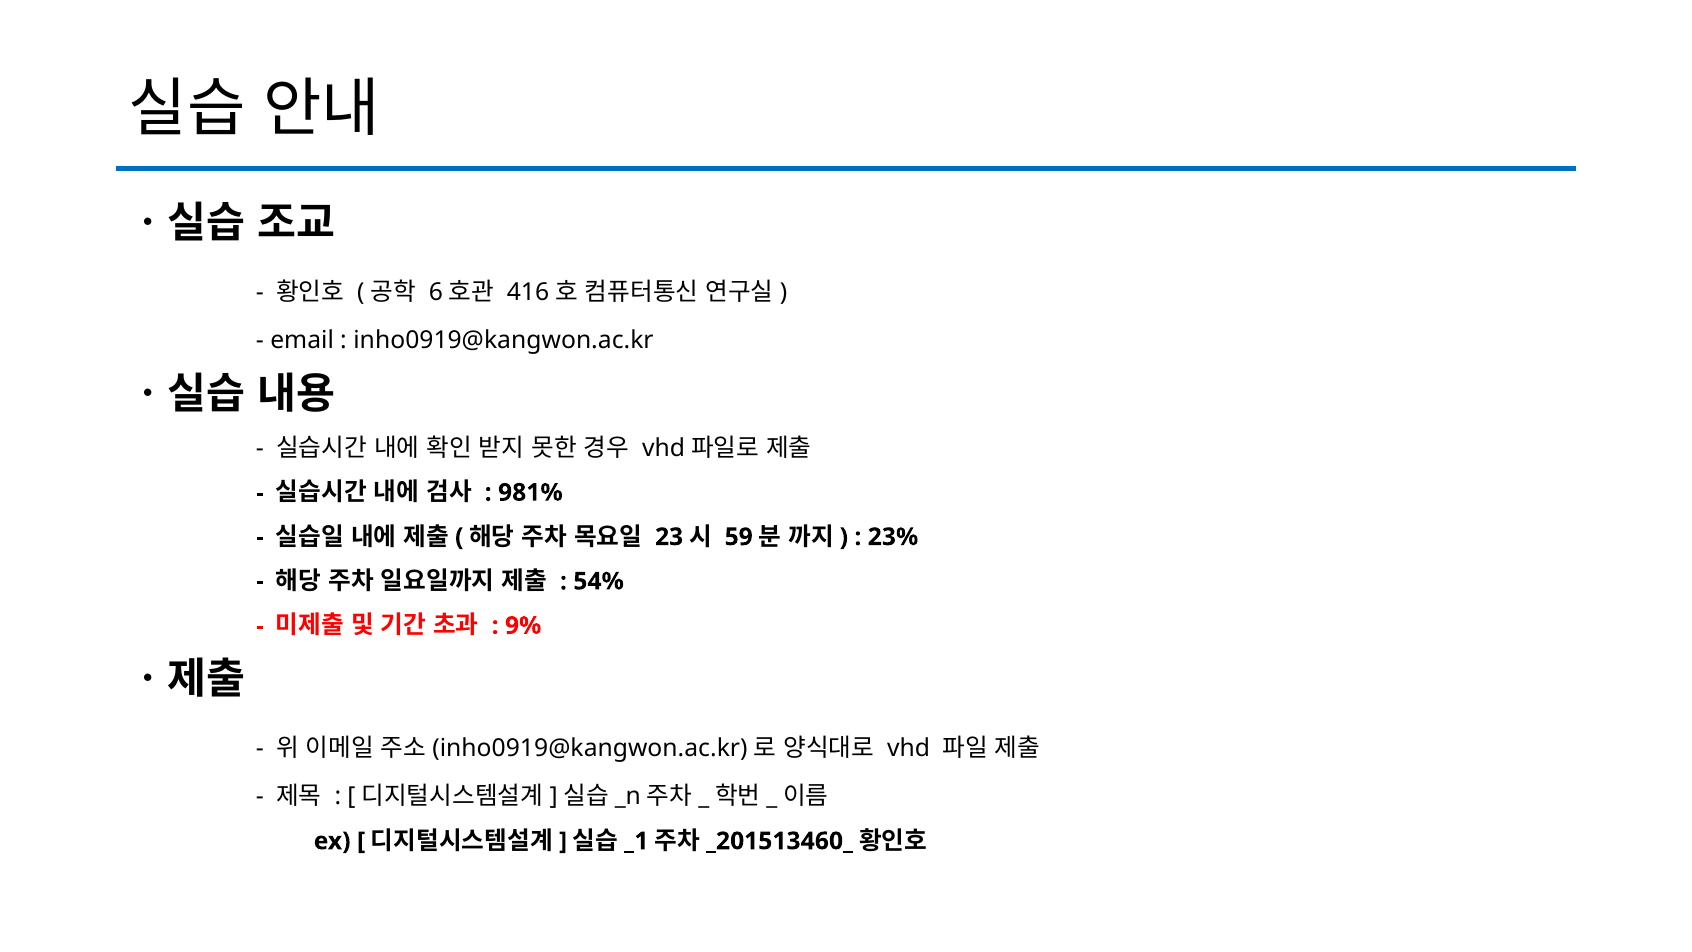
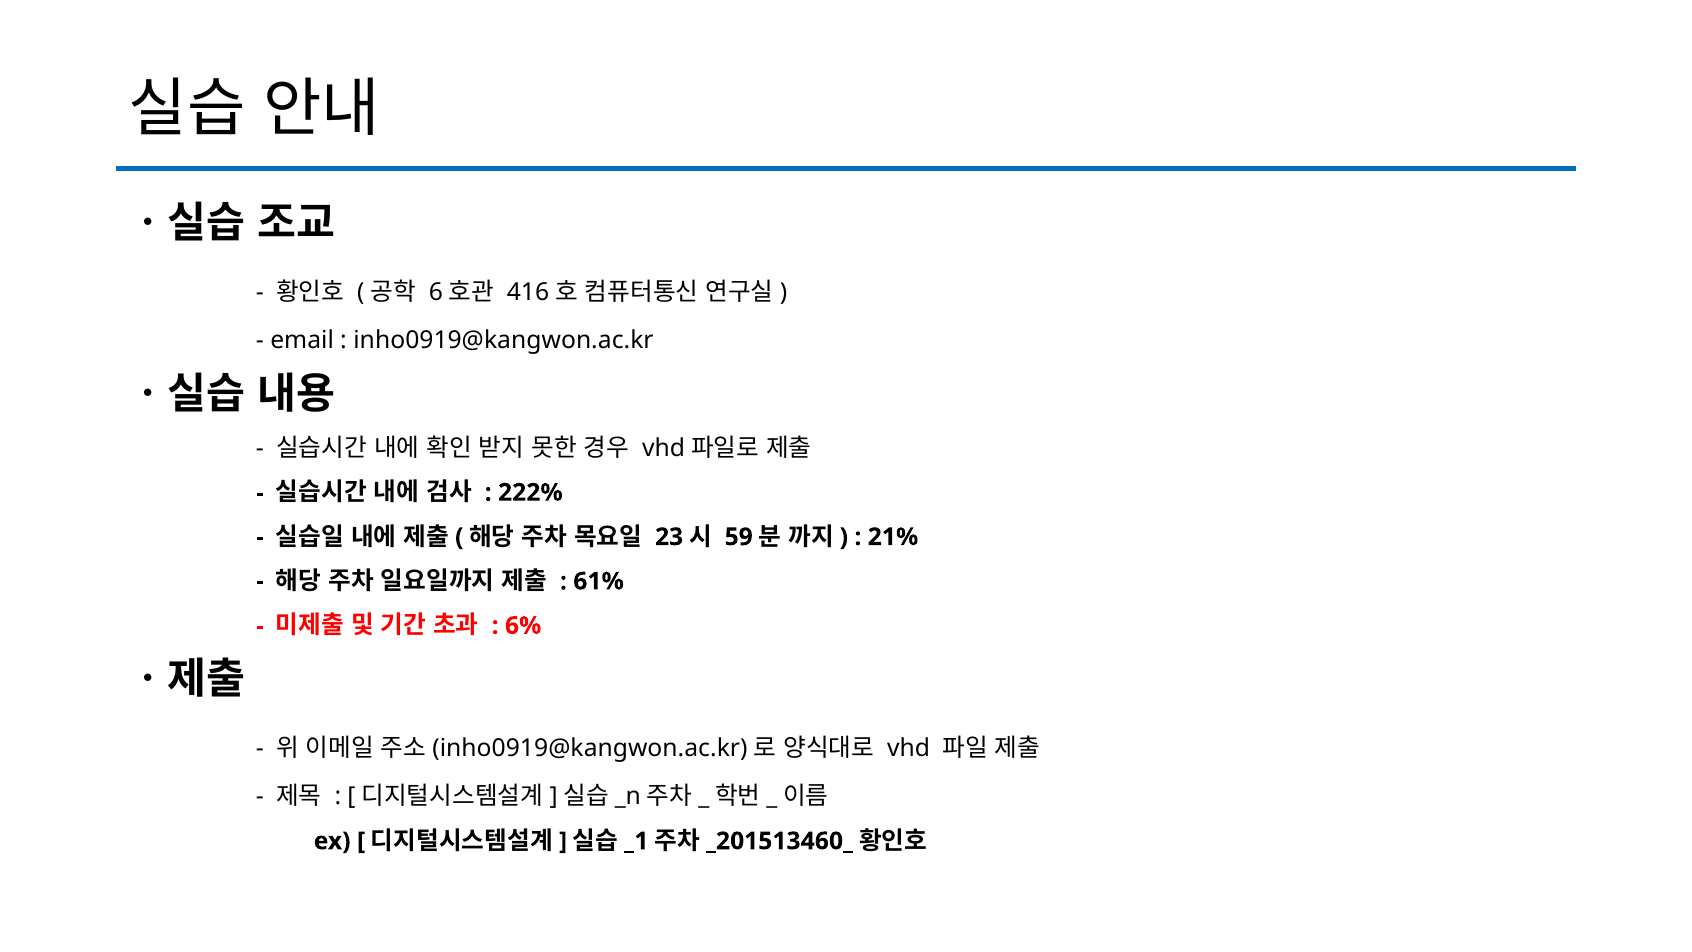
981%: 981% -> 222% (530, 492)
23%: 23% -> 21% (893, 537)
54%: 54% -> 61% (599, 581)
9%: 9% -> 6% (523, 626)
